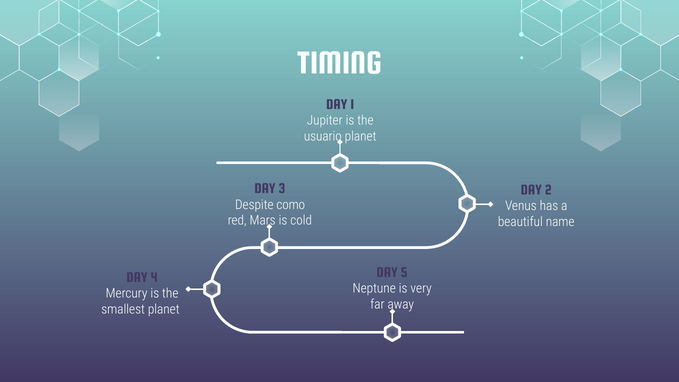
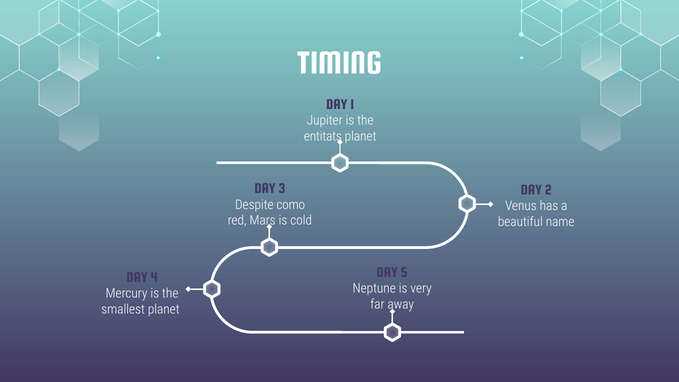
usuario: usuario -> entitats (323, 136)
